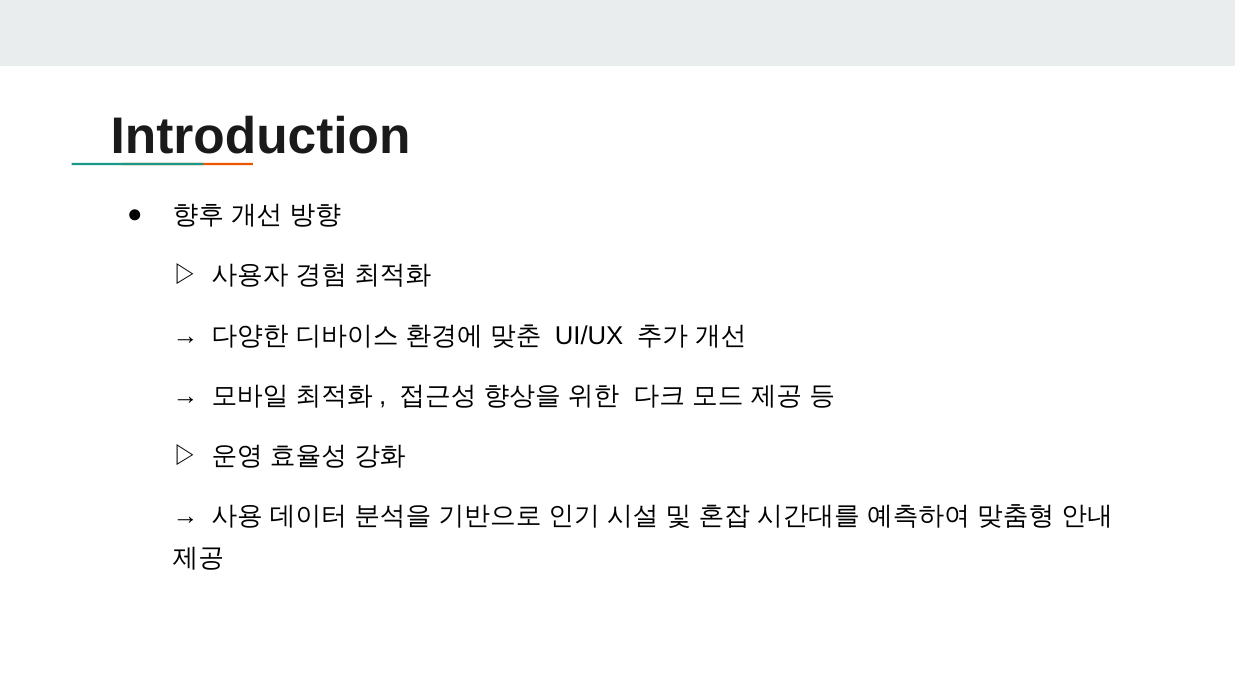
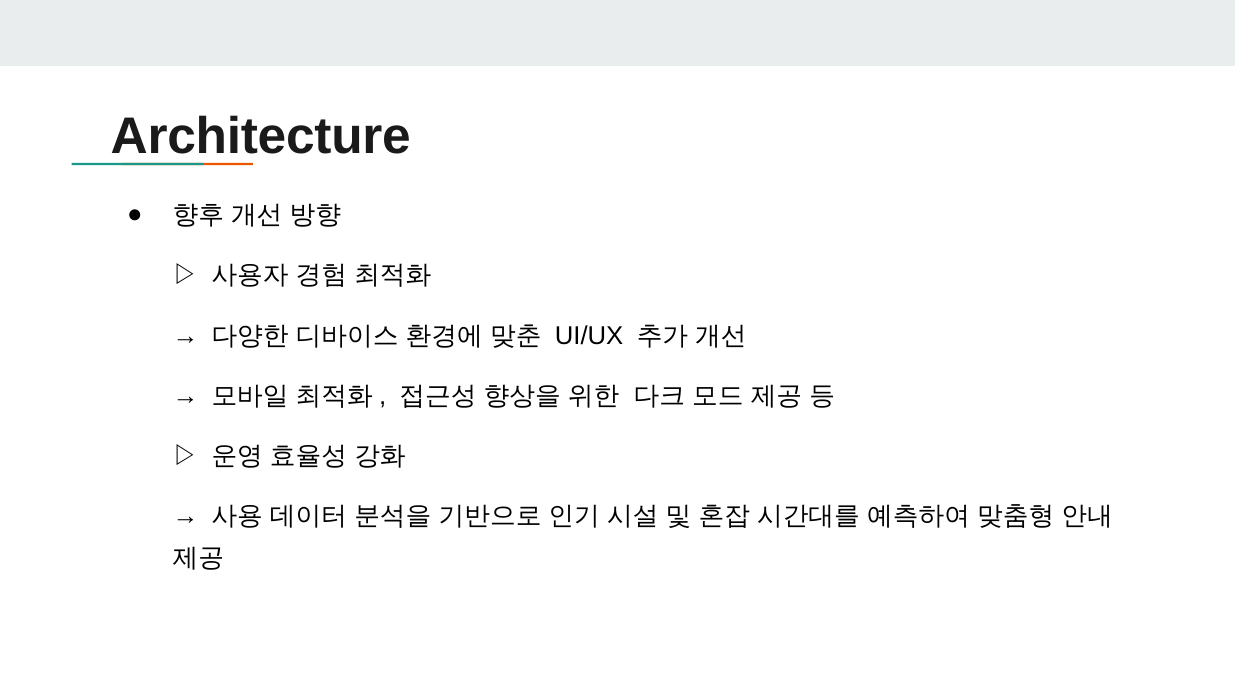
Introduction: Introduction -> Architecture (261, 136)
